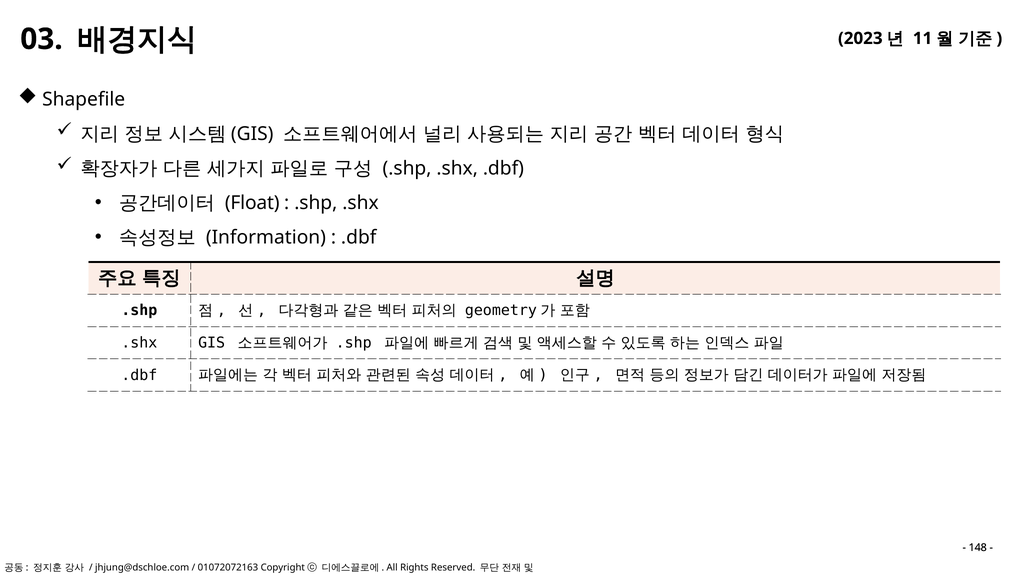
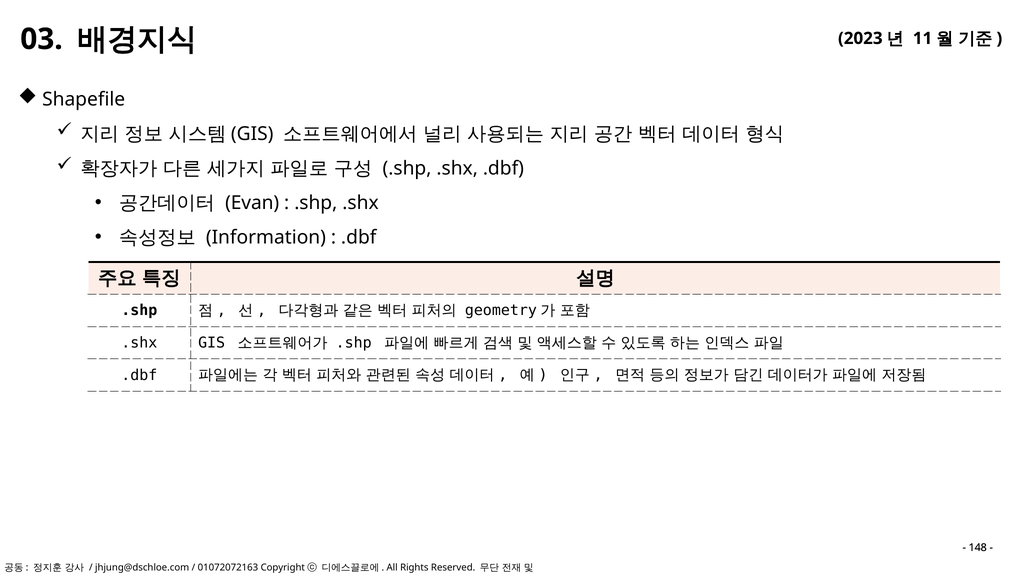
Float: Float -> Evan (252, 203)
